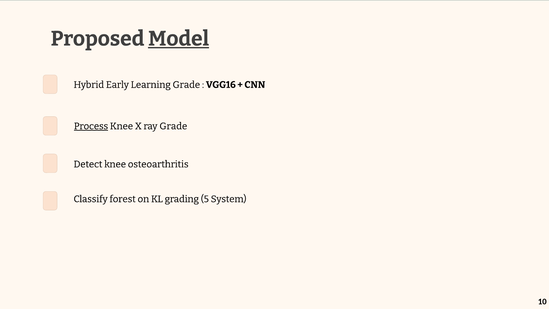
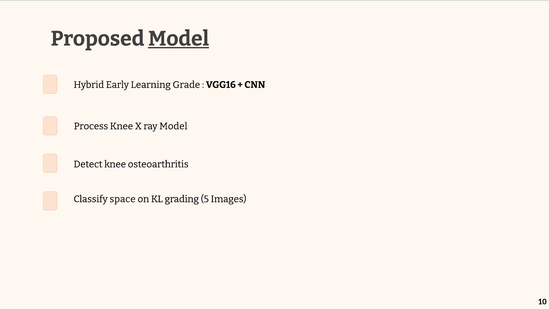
Process underline: present -> none (91, 126)
ray Grade: Grade -> Model (173, 126)
forest: forest -> space (123, 199)
System: System -> Images (229, 199)
